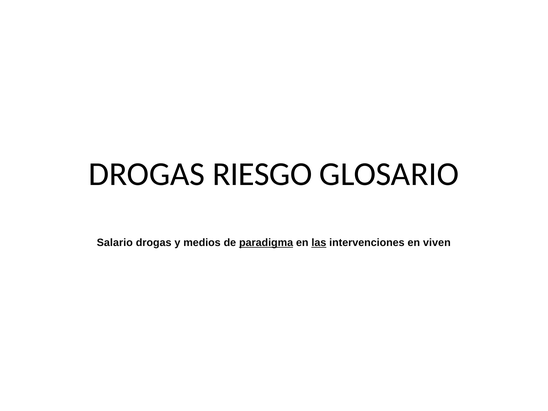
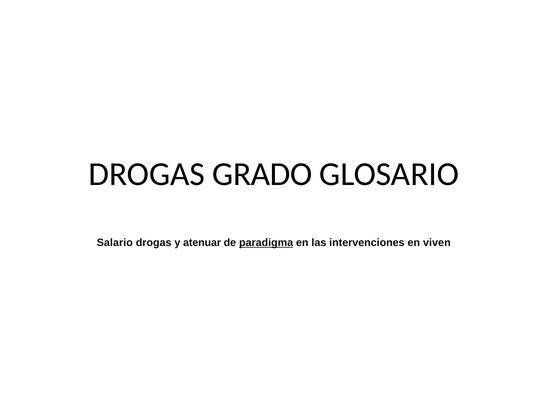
RIESGO: RIESGO -> GRADO (262, 174)
medios: medios -> atenuar (202, 243)
las underline: present -> none (319, 243)
